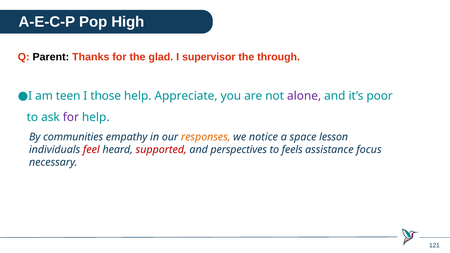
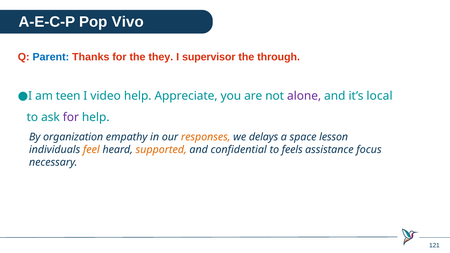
High: High -> Vivo (128, 22)
Parent colour: black -> blue (51, 57)
glad: glad -> they (161, 57)
those: those -> video (106, 96)
poor: poor -> local (380, 96)
communities: communities -> organization (73, 137)
notice: notice -> delays (264, 137)
feel colour: red -> orange (91, 150)
supported colour: red -> orange (161, 150)
perspectives: perspectives -> confidential (239, 150)
